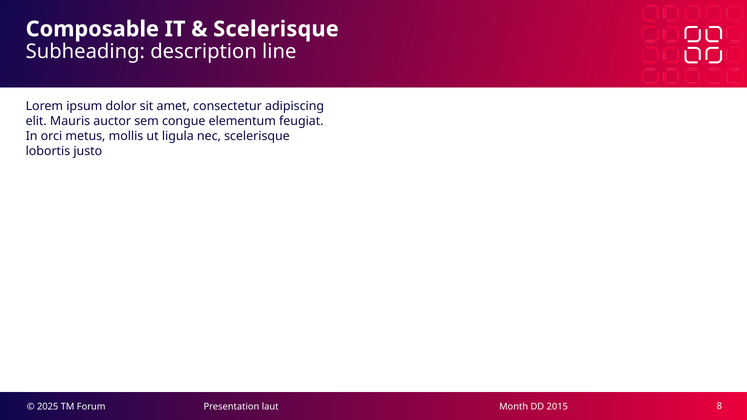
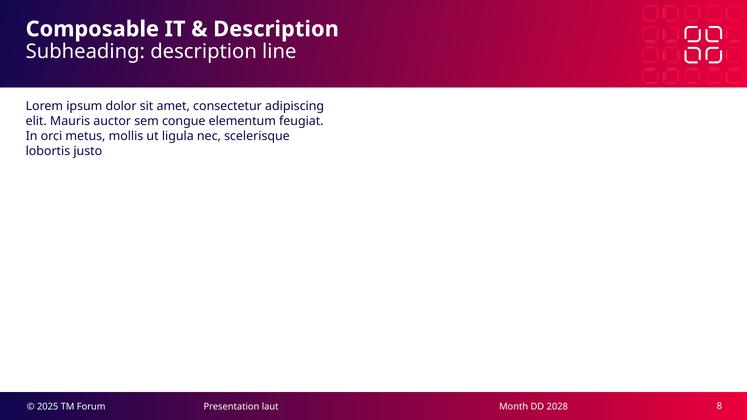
Scelerisque: Scelerisque -> Description (276, 29)
2015: 2015 -> 2028 (557, 407)
